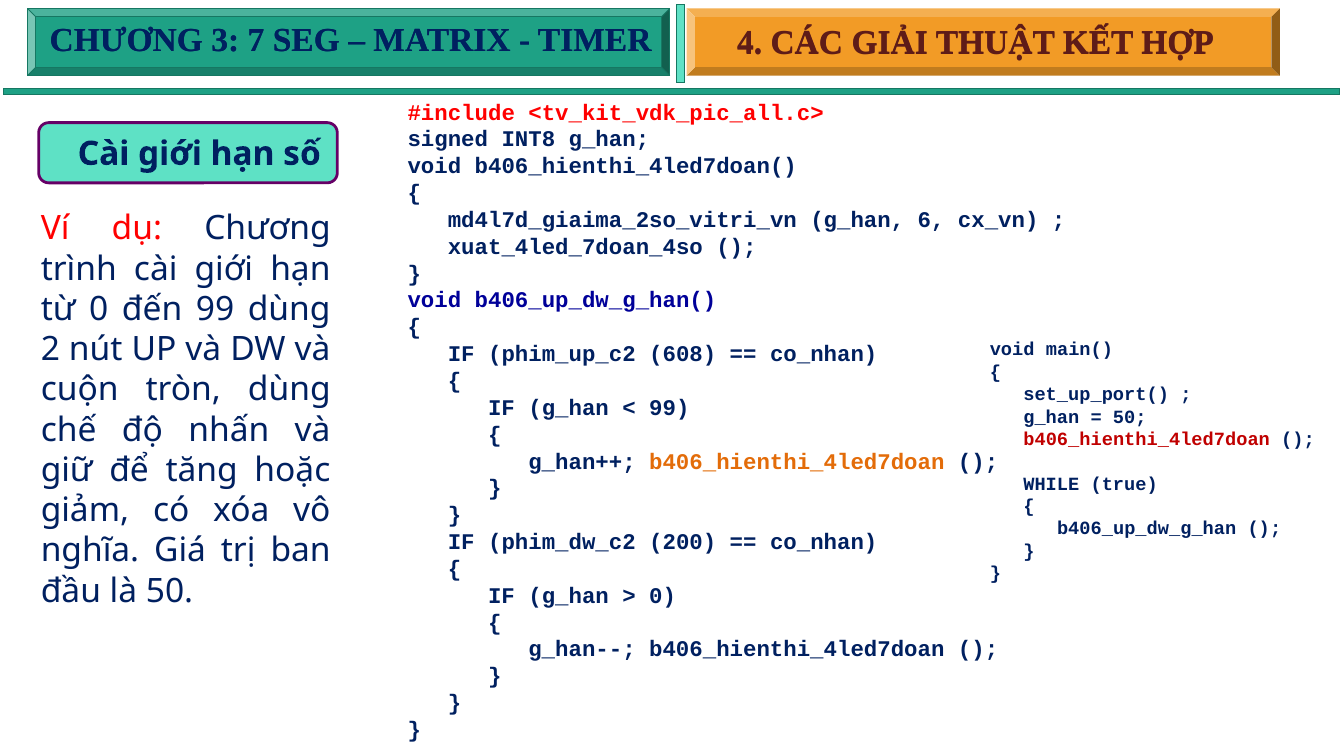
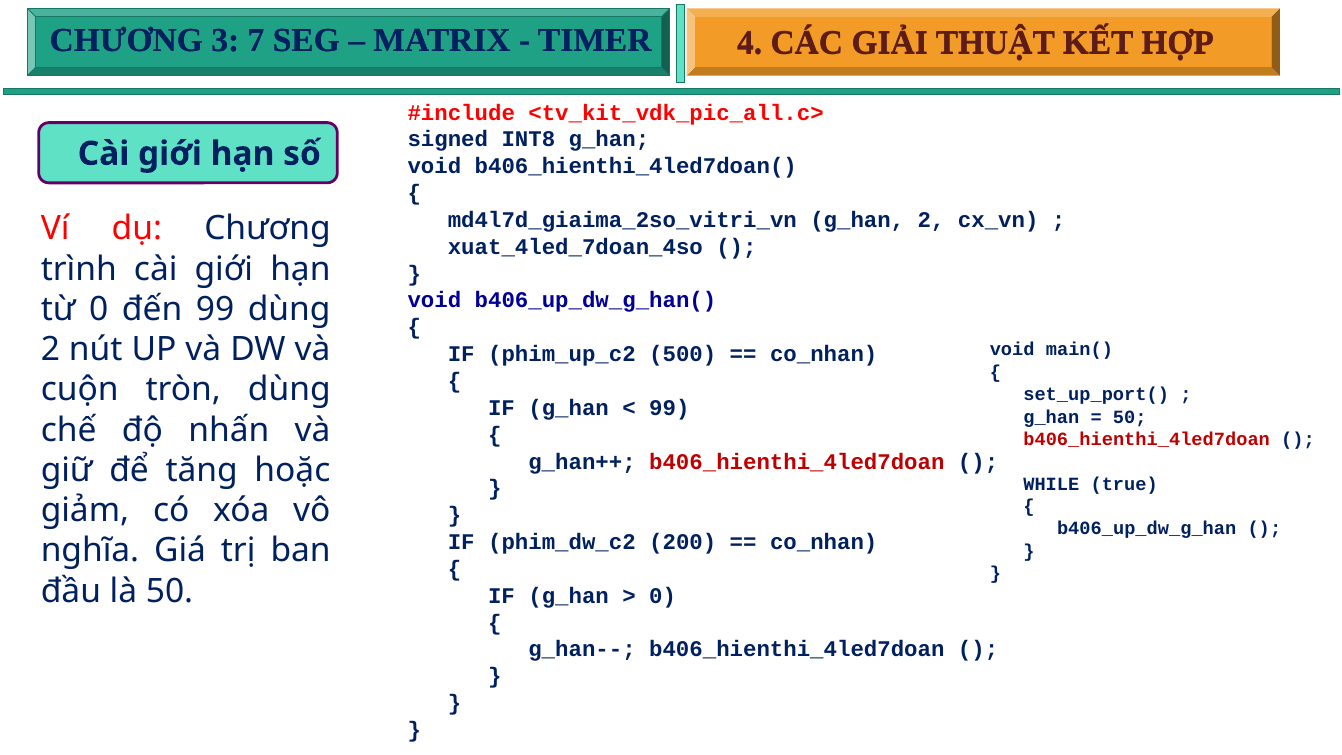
g_han 6: 6 -> 2 (931, 220)
608: 608 -> 500 (683, 354)
b406_hienthi_4led7doan colour: orange -> red (797, 462)
